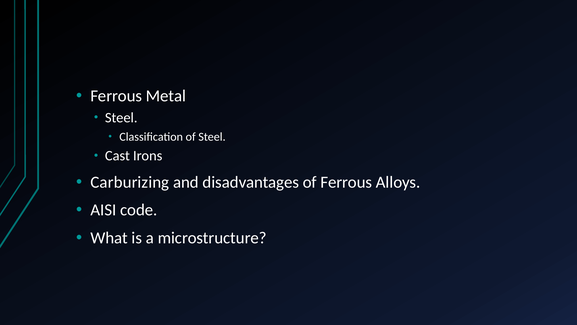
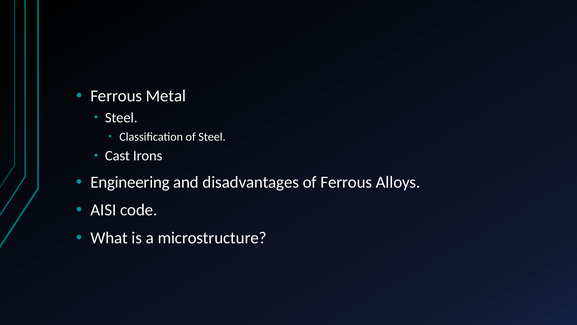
Carburizing: Carburizing -> Engineering (130, 182)
